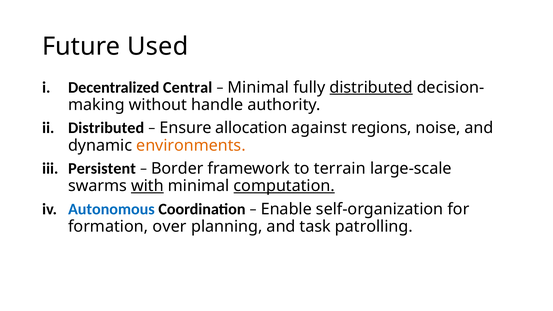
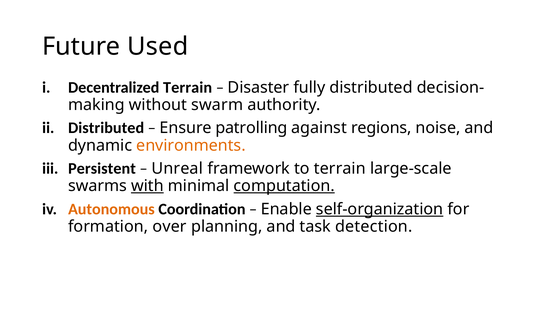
Decentralized Central: Central -> Terrain (188, 87)
Minimal: Minimal -> Disaster (258, 87)
distributed underline: present -> none (371, 87)
handle: handle -> swarm (217, 105)
allocation: allocation -> patrolling (251, 128)
Border: Border -> Unreal (177, 169)
Autonomous colour: blue -> orange (111, 209)
self-organization underline: none -> present (380, 209)
patrolling: patrolling -> detection (374, 227)
